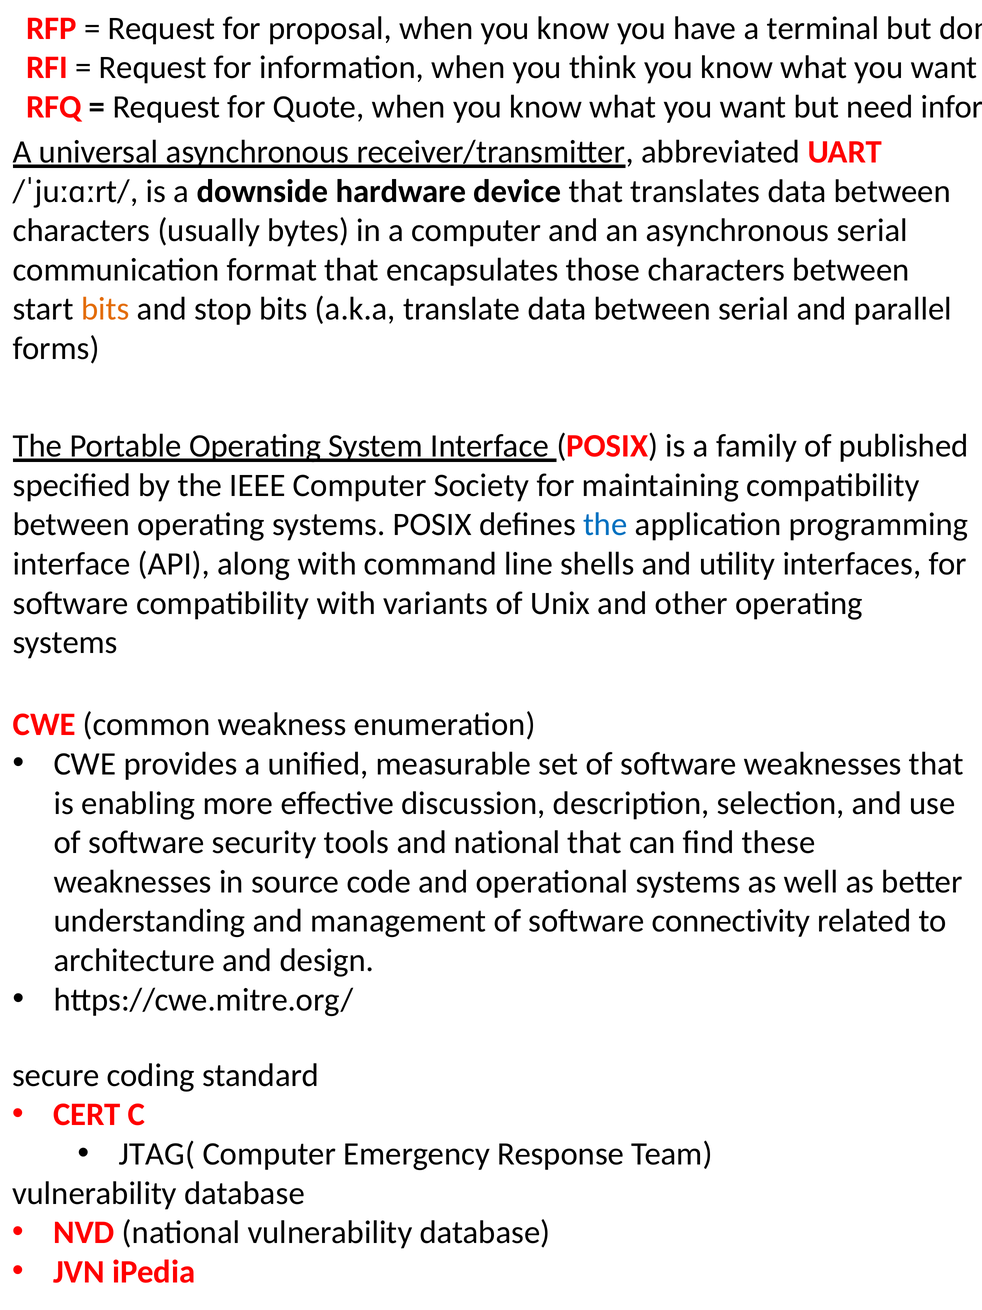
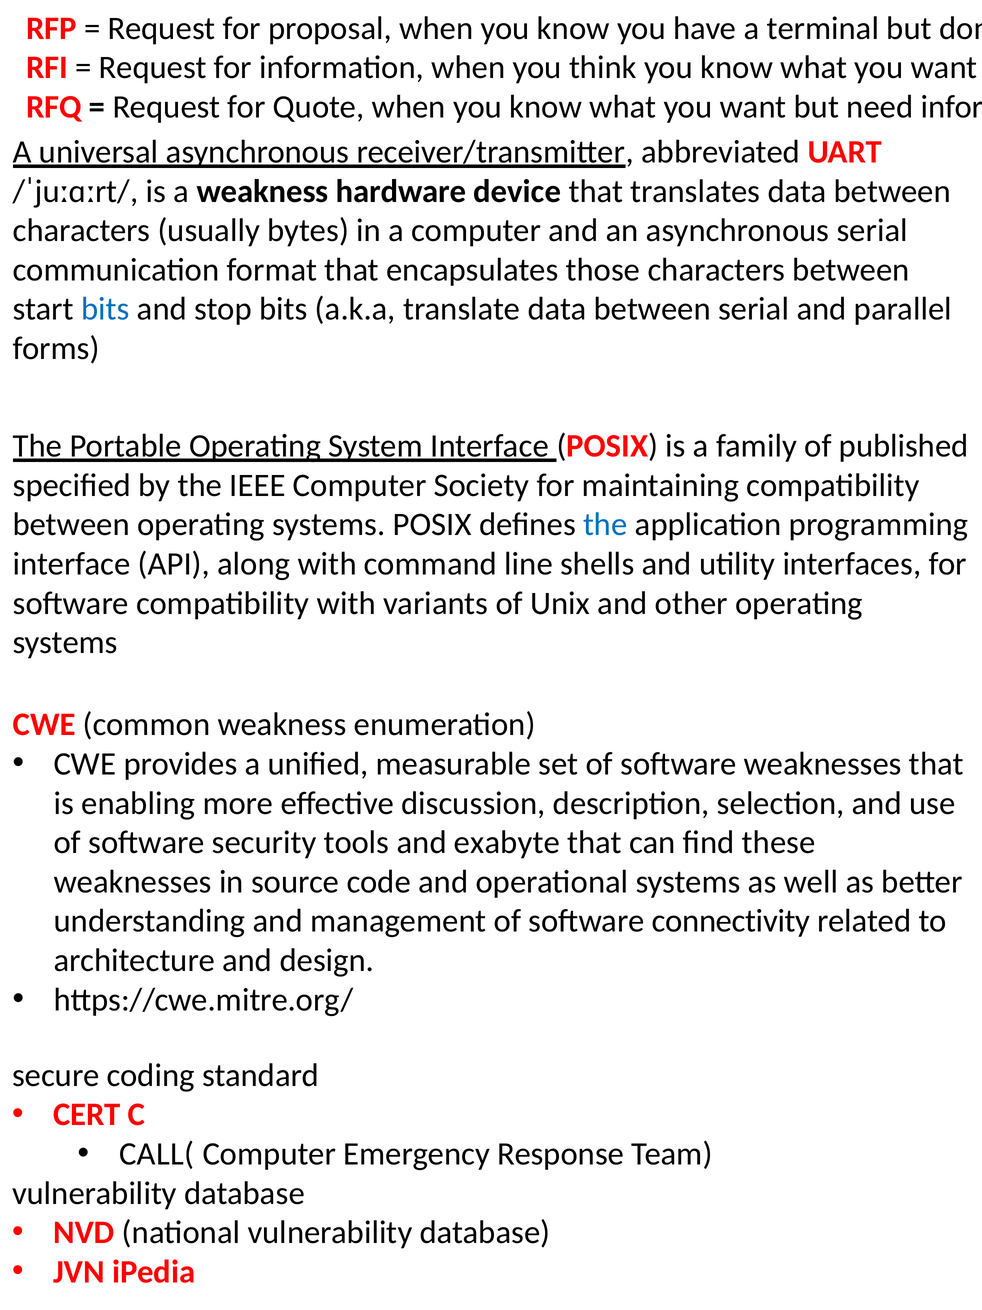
a downside: downside -> weakness (263, 191)
bits colour: orange -> blue (105, 309)
and national: national -> exabyte (507, 842)
JTAG(: JTAG( -> CALL( (157, 1153)
